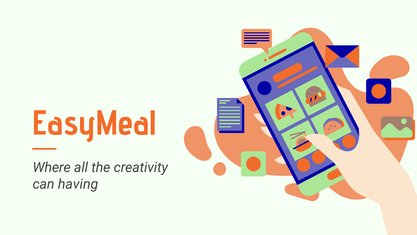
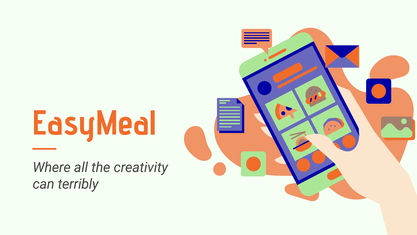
having: having -> terribly (78, 184)
